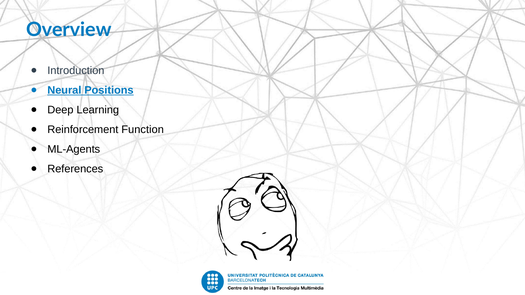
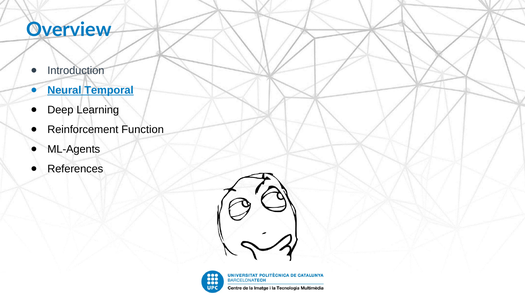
Positions: Positions -> Temporal (109, 90)
